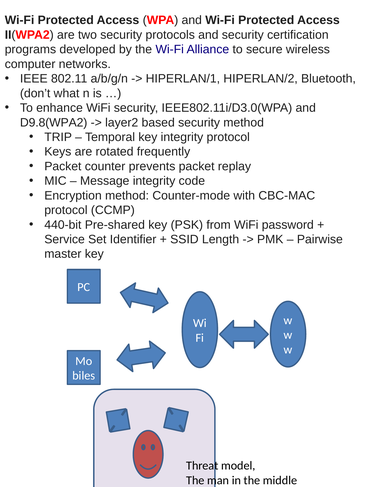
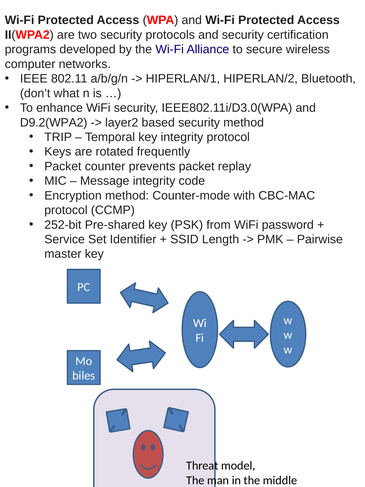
D9.8(WPA2: D9.8(WPA2 -> D9.2(WPA2 (54, 122)
440-bit: 440-bit -> 252-bit (63, 225)
